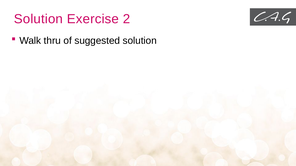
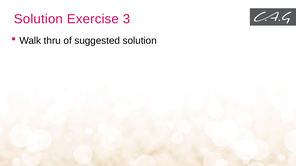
2: 2 -> 3 (127, 19)
